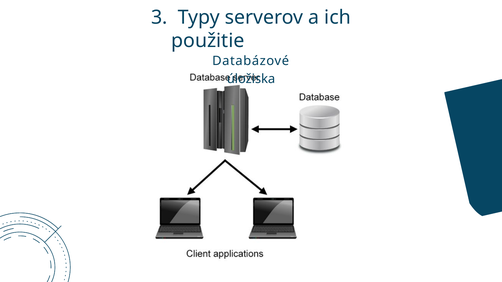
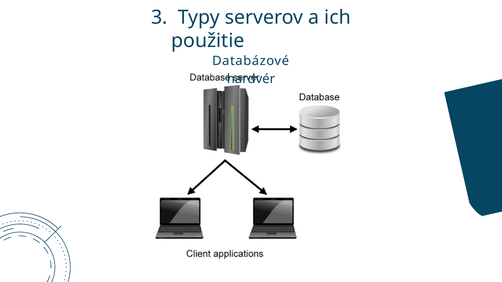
úložiska: úložiska -> hardvér (251, 79)
